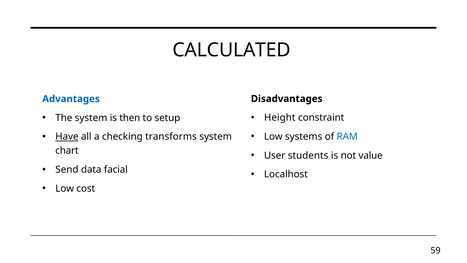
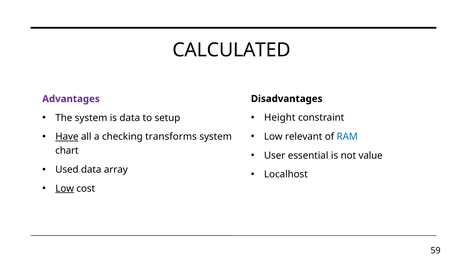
Advantages colour: blue -> purple (71, 99)
is then: then -> data (130, 118)
systems: systems -> relevant (304, 136)
students: students -> essential (308, 155)
Send: Send -> Used (67, 169)
facial: facial -> array (116, 169)
Low underline: none -> present (65, 188)
